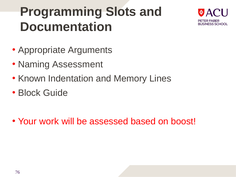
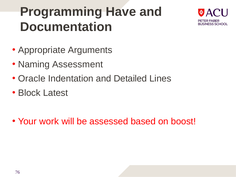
Slots: Slots -> Have (121, 12)
Known: Known -> Oracle (32, 79)
Memory: Memory -> Detailed (130, 79)
Guide: Guide -> Latest (55, 93)
